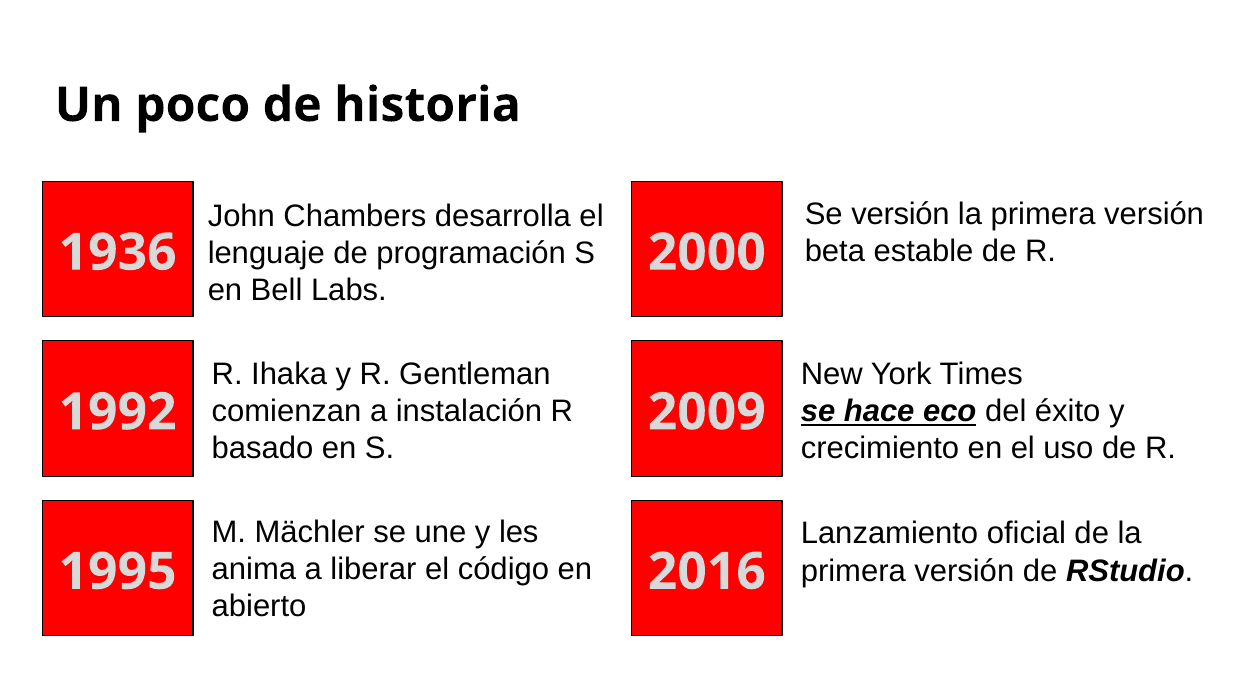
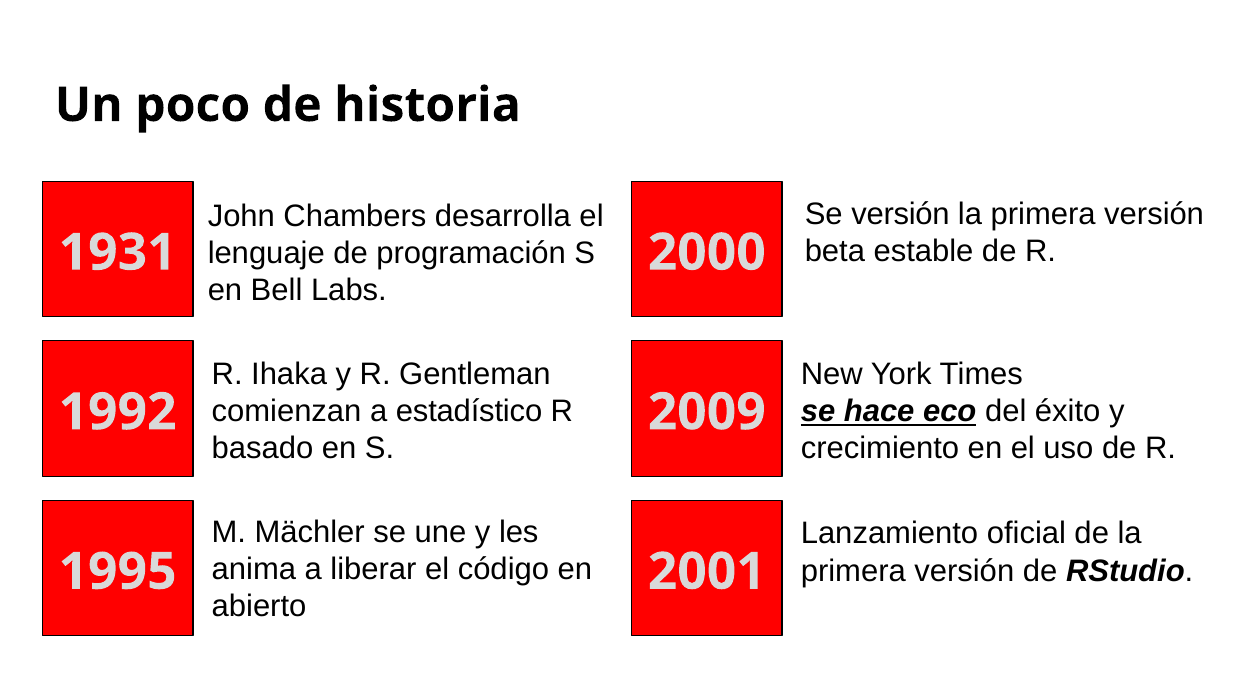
1936: 1936 -> 1931 (118, 252)
instalación: instalación -> estadístico (469, 411)
2016: 2016 -> 2001 (707, 571)
